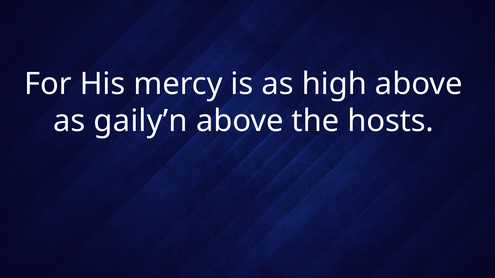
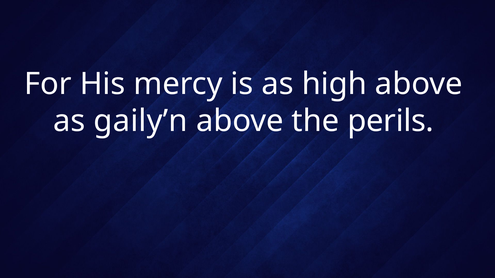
hosts: hosts -> perils (391, 121)
